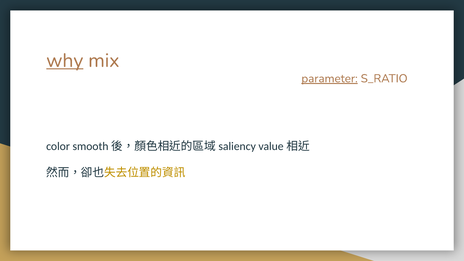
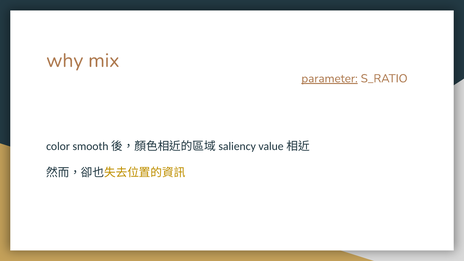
why underline: present -> none (65, 60)
